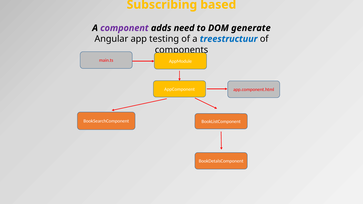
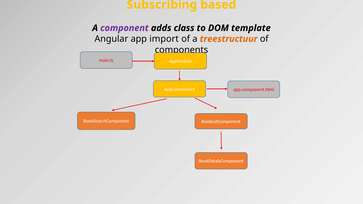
need: need -> class (184, 28)
generate: generate -> template (251, 28)
testing: testing -> import (164, 39)
treestructuur colour: blue -> orange (229, 39)
